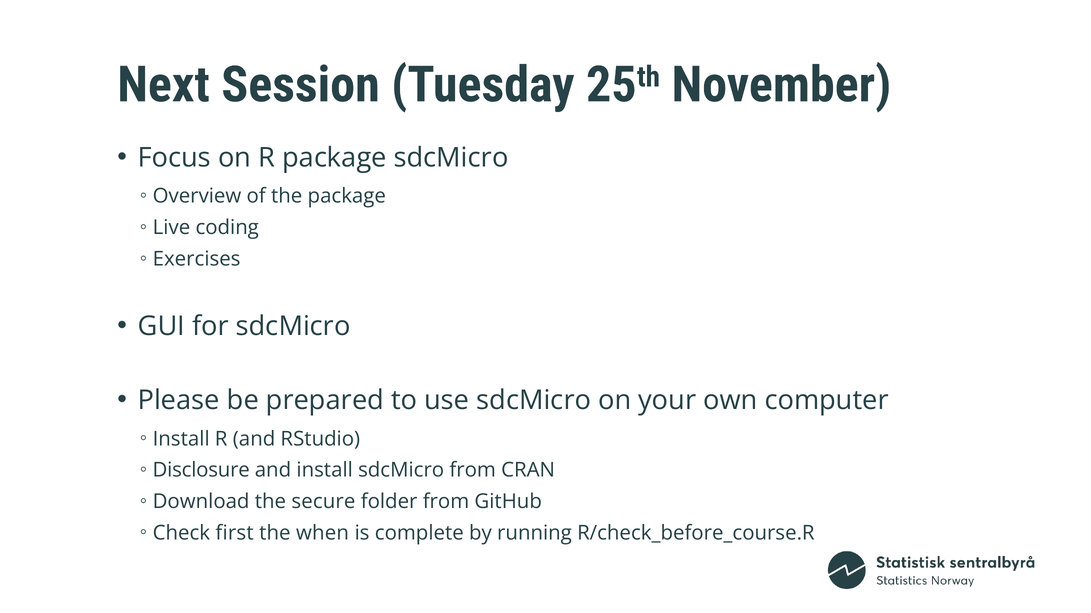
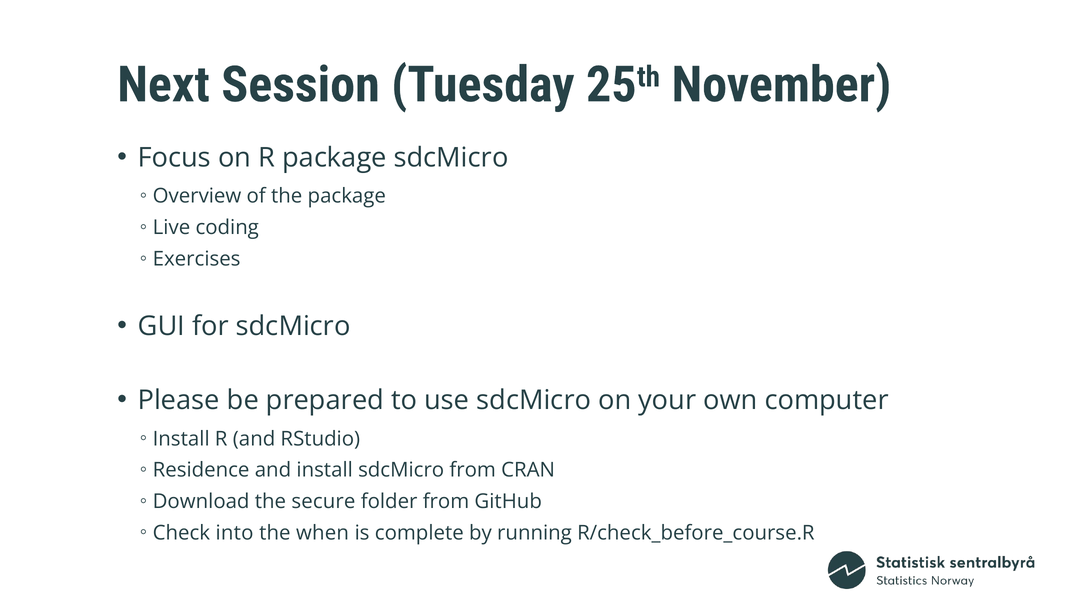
Disclosure: Disclosure -> Residence (201, 471)
first: first -> into (235, 533)
